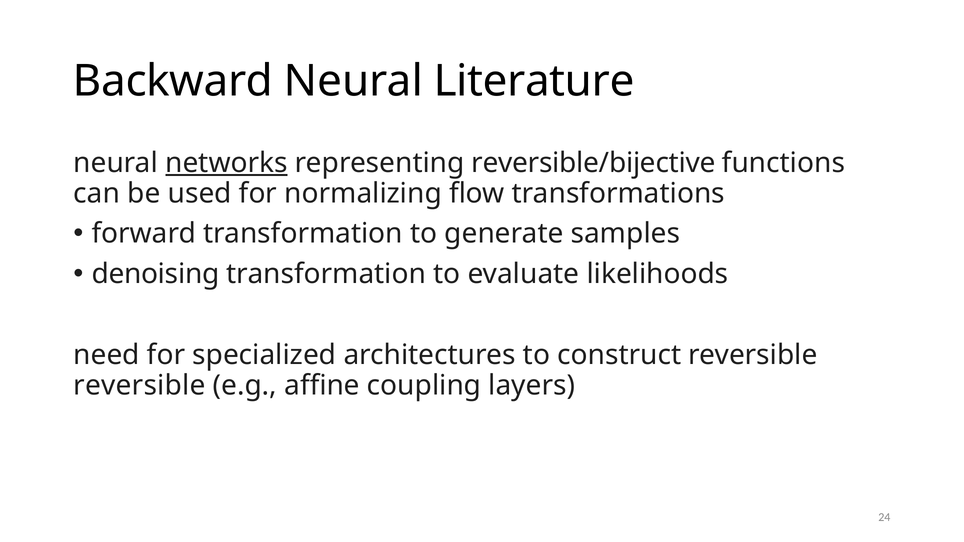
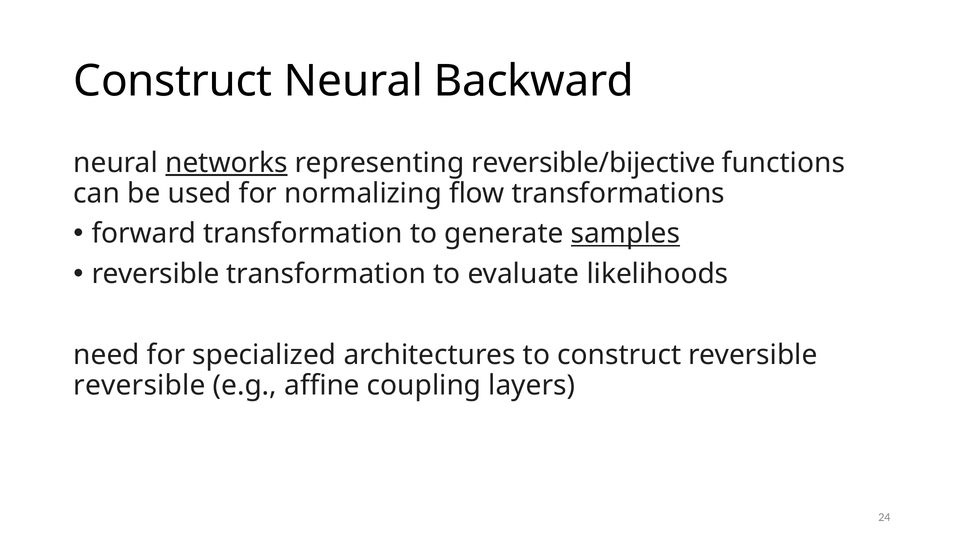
Backward: Backward -> Construct (173, 81)
Literature: Literature -> Backward (534, 81)
samples underline: none -> present (625, 234)
denoising: denoising -> reversible (155, 274)
